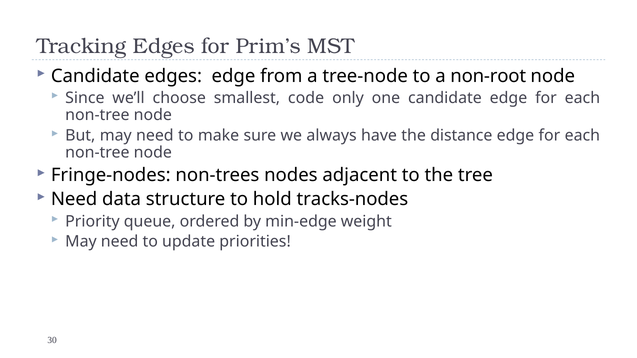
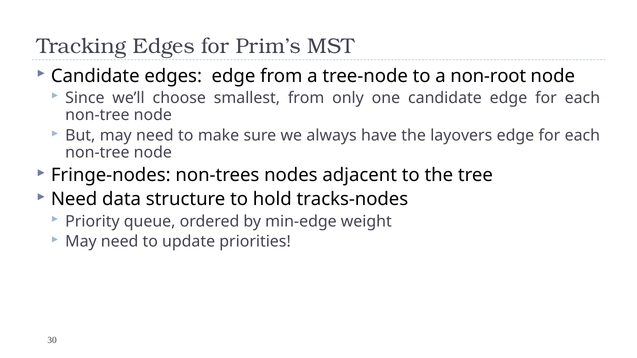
smallest code: code -> from (306, 98)
distance: distance -> layovers (461, 136)
